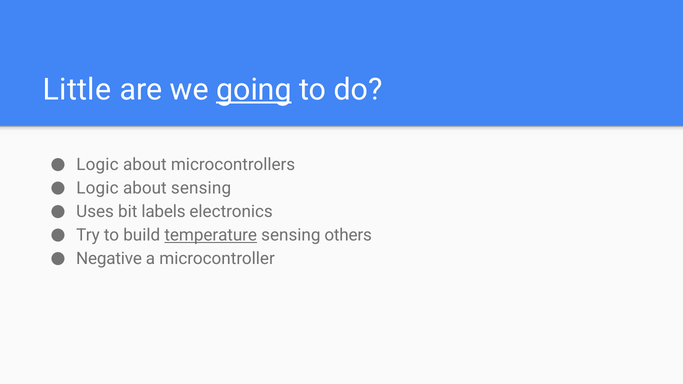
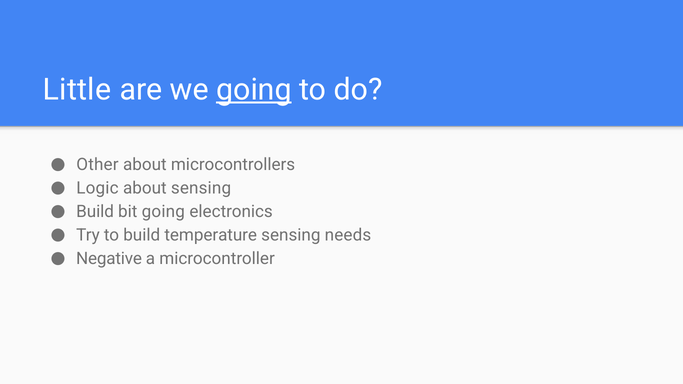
Logic: Logic -> Other (97, 165)
Uses: Uses -> Build (95, 212)
bit labels: labels -> going (163, 212)
temperature underline: present -> none (211, 235)
others: others -> needs (348, 235)
